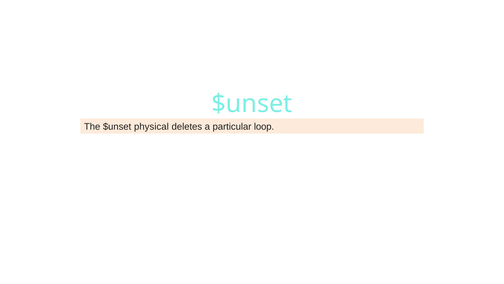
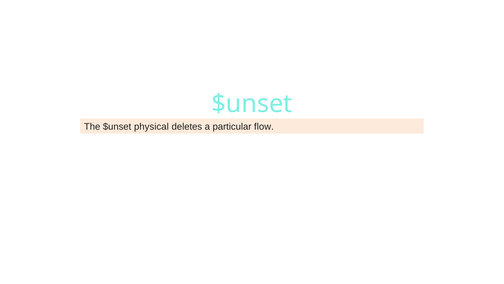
loop: loop -> flow (264, 127)
